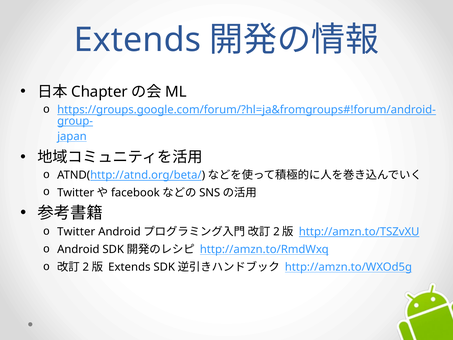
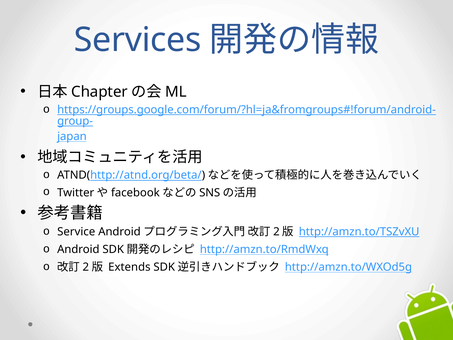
Extends: Extends -> Services (138, 40)
Twitter: Twitter -> Service (76, 231)
